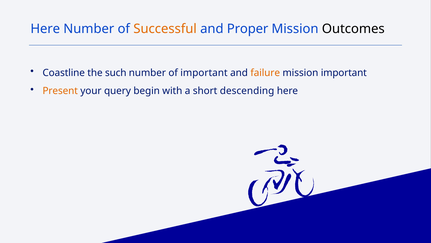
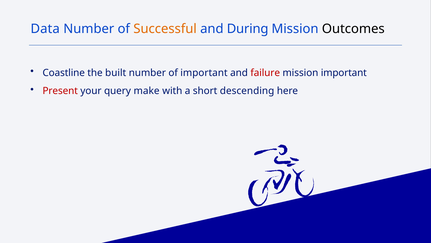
Here: Here -> Data (45, 29)
Proper: Proper -> During (248, 29)
such: such -> built (116, 73)
failure colour: orange -> red (265, 73)
Present colour: orange -> red (60, 91)
begin: begin -> make (147, 91)
